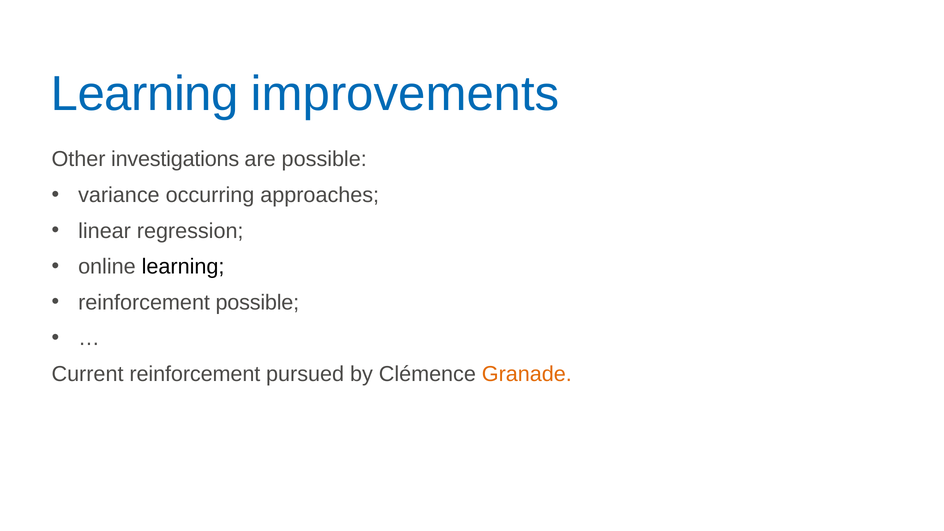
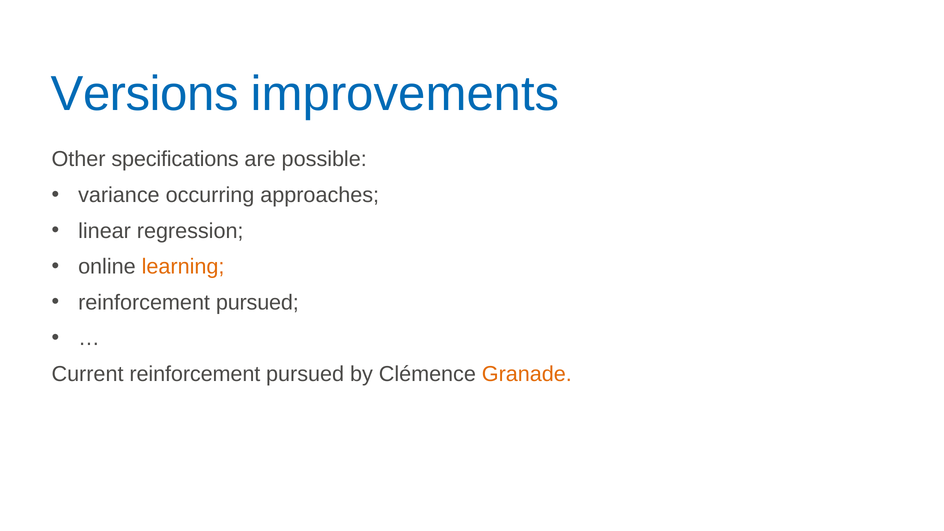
Learning: Learning -> Versions (145, 94)
investigations: investigations -> specifications (175, 159)
learning colour: black -> orange (183, 267)
possible: possible -> pursued (257, 302)
